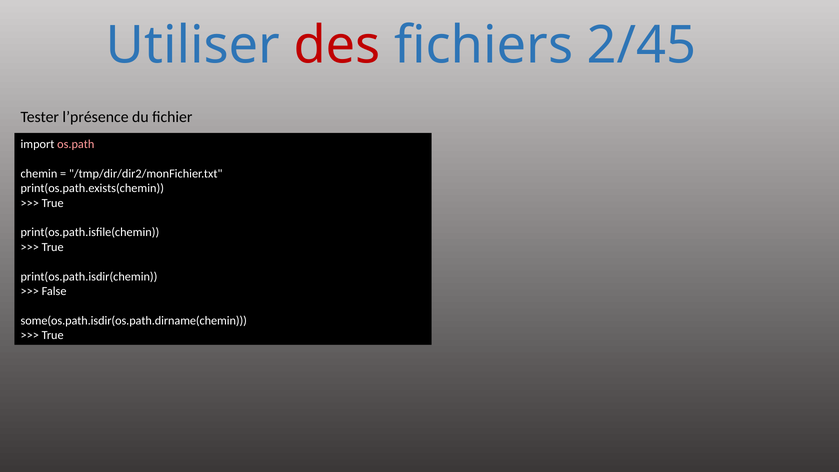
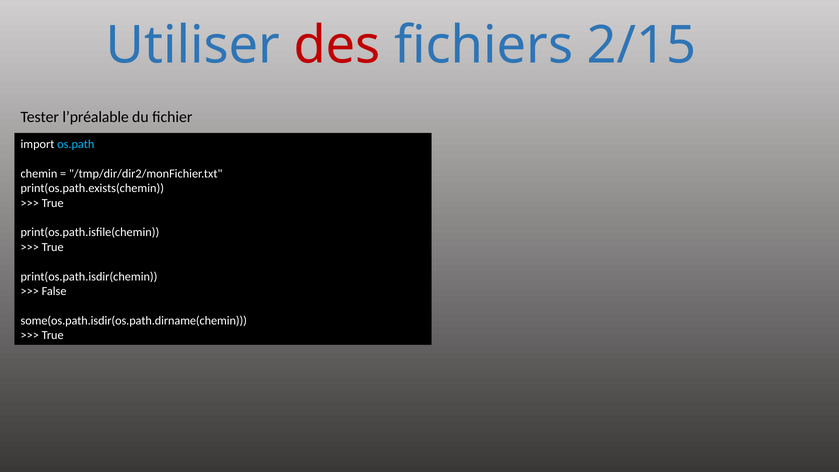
2/45: 2/45 -> 2/15 (642, 45)
l’présence: l’présence -> l’préalable (96, 117)
os.path colour: pink -> light blue (76, 144)
